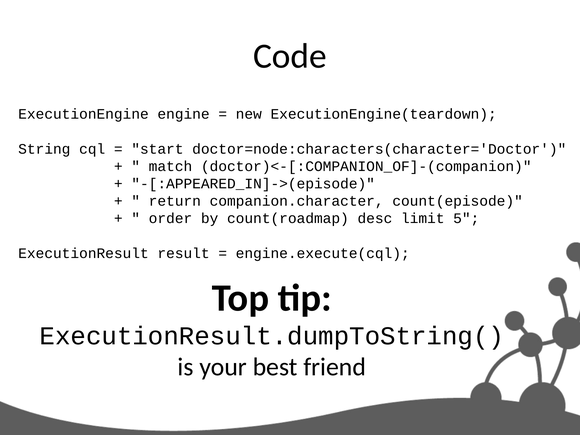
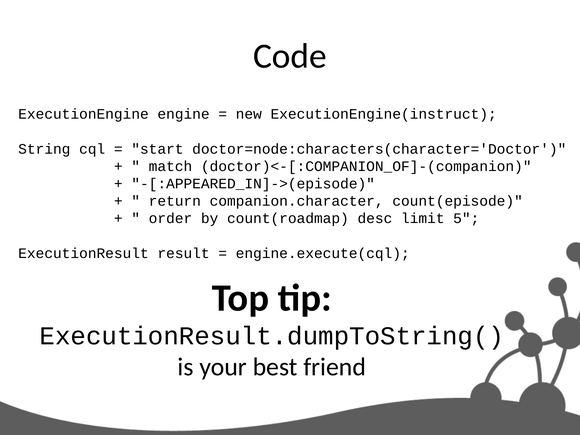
ExecutionEngine(teardown: ExecutionEngine(teardown -> ExecutionEngine(instruct (384, 114)
